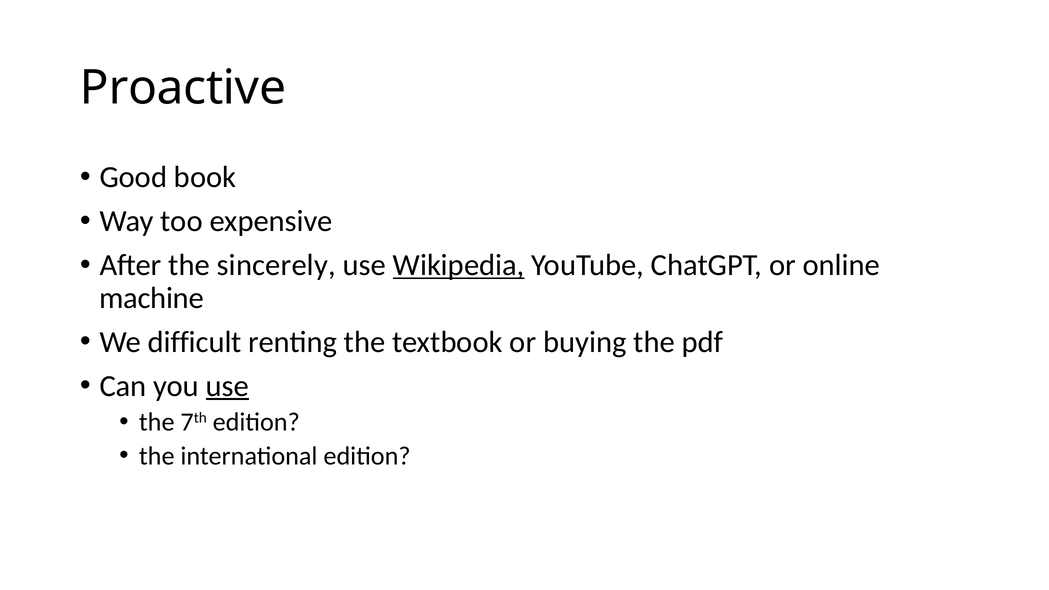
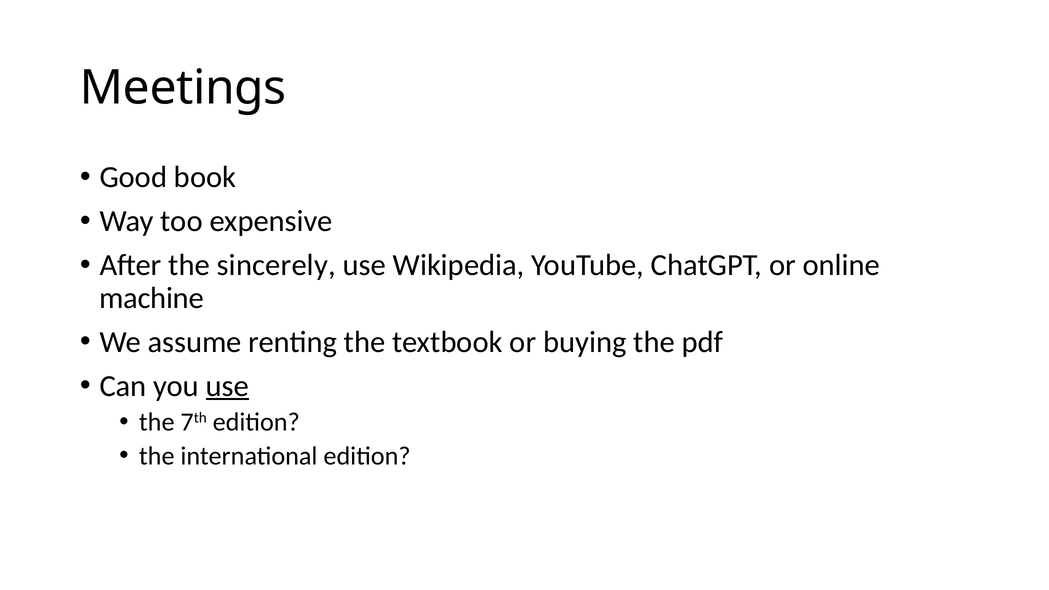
Proactive: Proactive -> Meetings (183, 88)
Wikipedia underline: present -> none (459, 265)
difficult: difficult -> assume (195, 342)
